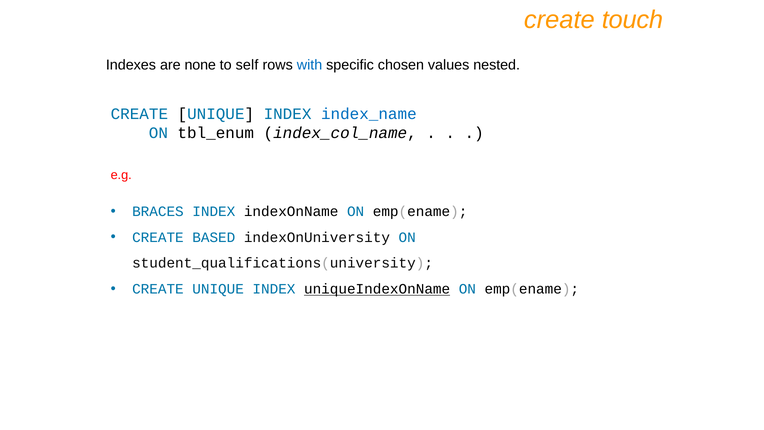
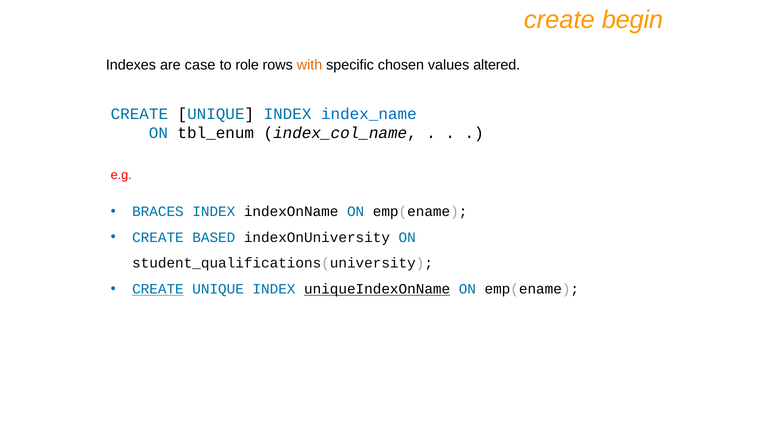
touch: touch -> begin (632, 20)
none: none -> case (200, 65)
self: self -> role (247, 65)
with colour: blue -> orange (310, 65)
nested: nested -> altered (497, 65)
CREATE underline: none -> present (158, 289)
